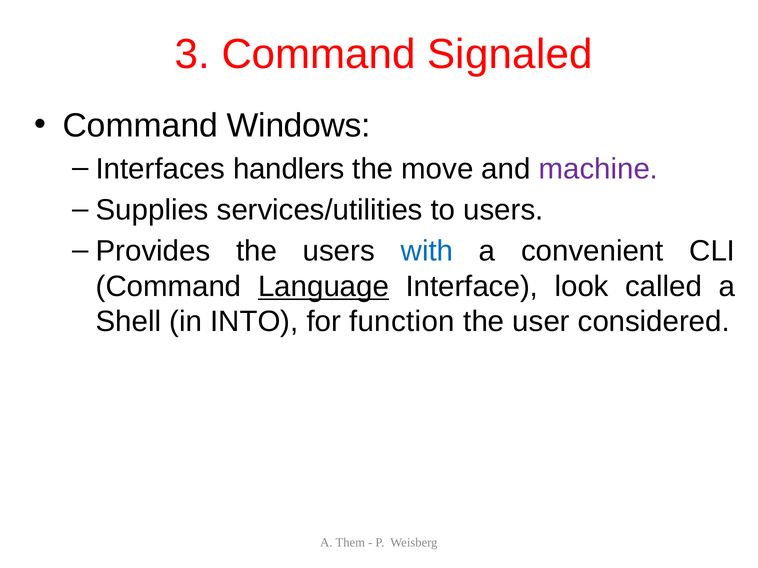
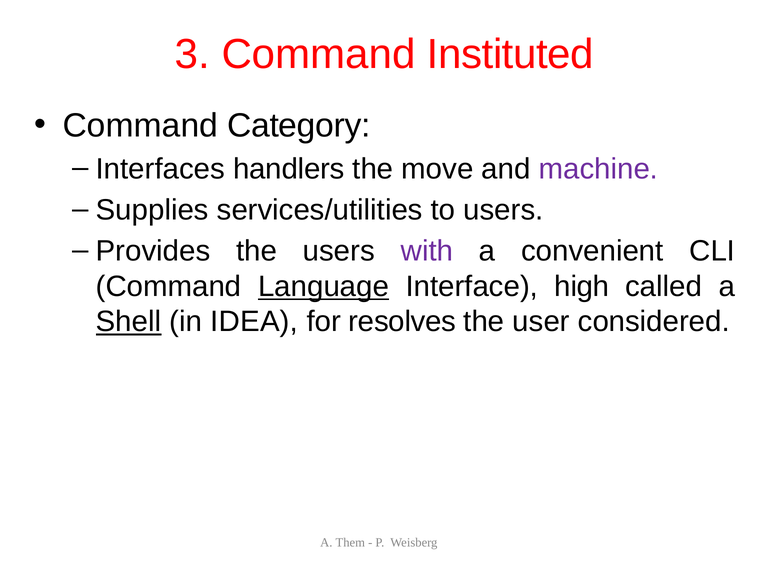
Signaled: Signaled -> Instituted (510, 54)
Windows: Windows -> Category (299, 126)
with colour: blue -> purple (427, 251)
look: look -> high (582, 287)
Shell underline: none -> present (129, 322)
INTO: INTO -> IDEA (254, 322)
function: function -> resolves (402, 322)
